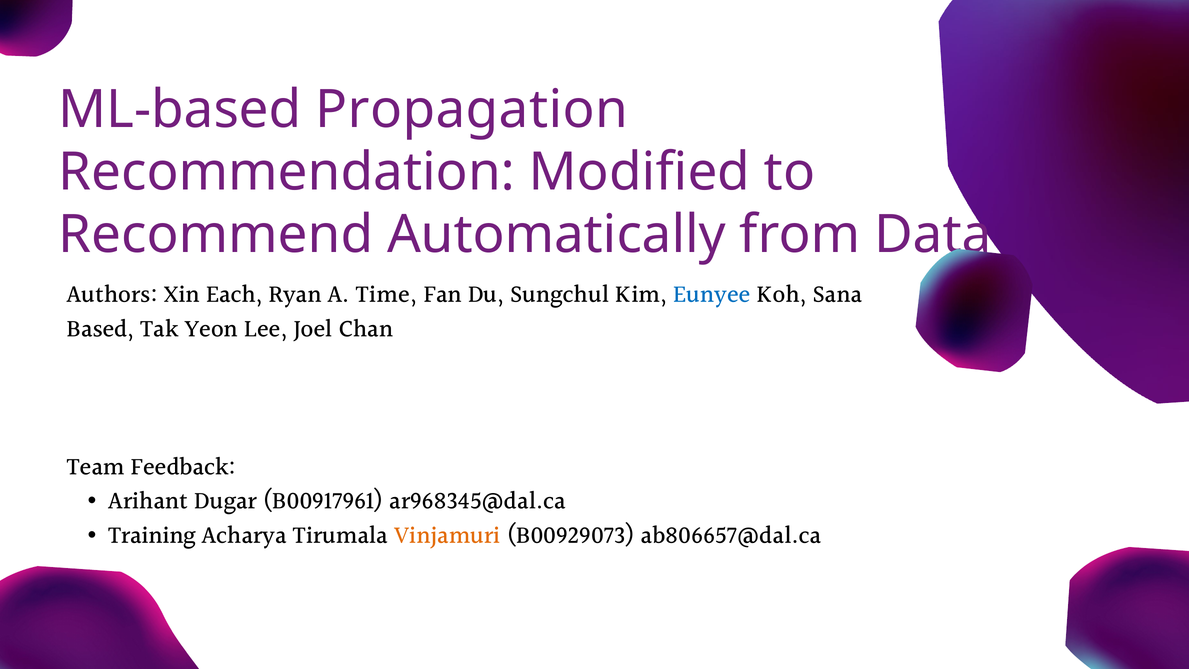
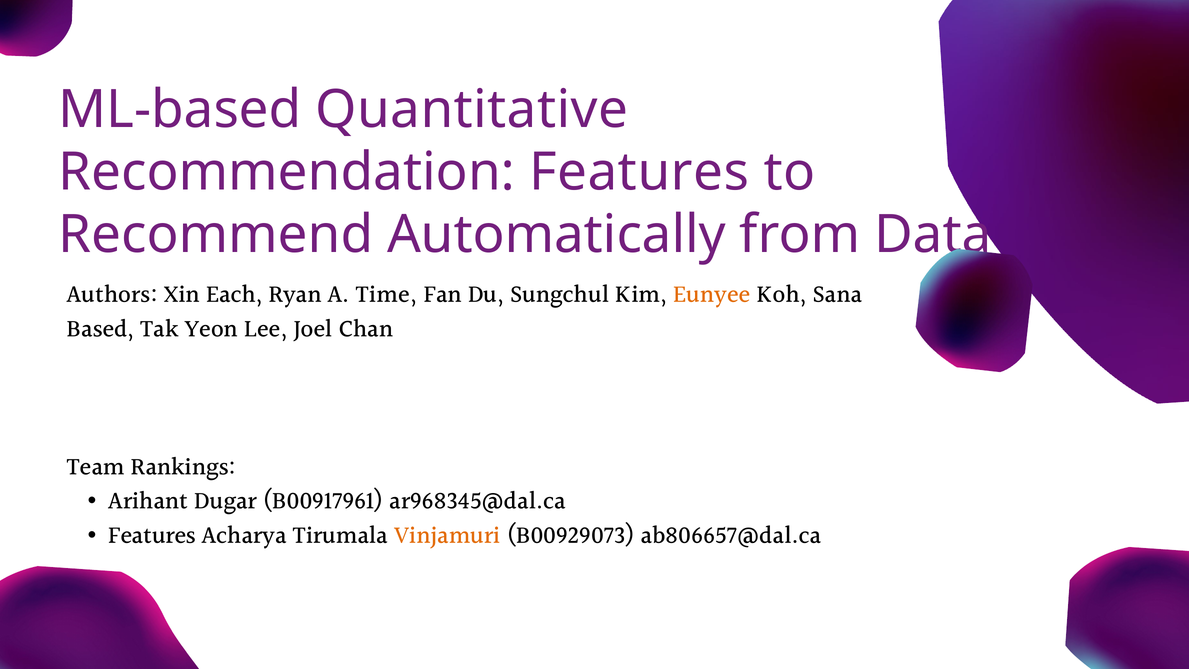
Propagation: Propagation -> Quantitative (472, 109)
Recommendation Modified: Modified -> Features (639, 172)
Eunyee colour: blue -> orange (712, 295)
Feedback: Feedback -> Rankings (183, 467)
Training: Training -> Features (152, 536)
